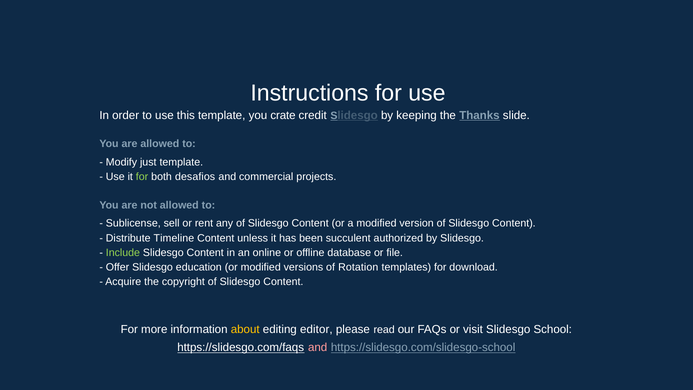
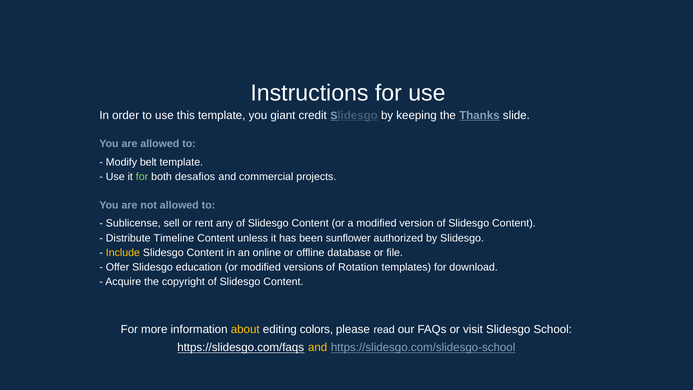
crate: crate -> giant (283, 115)
just: just -> belt (148, 162)
succulent: succulent -> sunflower (348, 238)
Include colour: light green -> yellow (123, 253)
editor: editor -> colors (316, 329)
and colour: pink -> yellow (318, 348)
